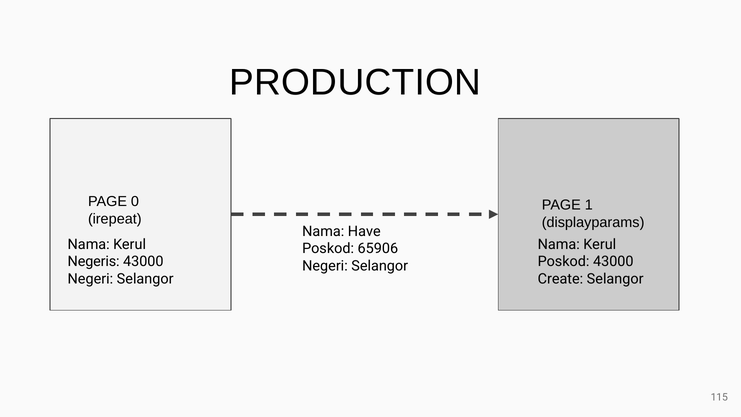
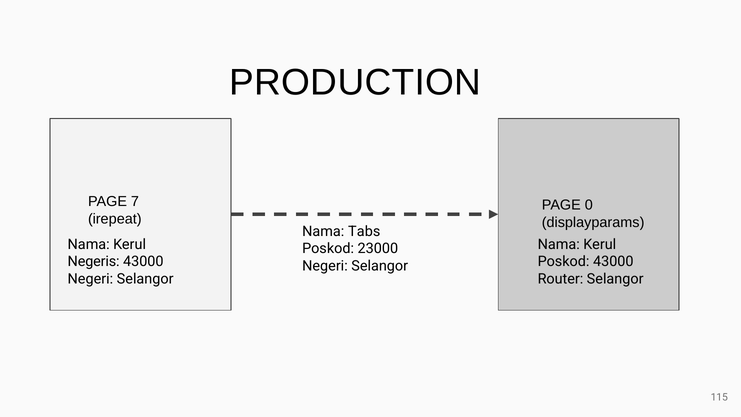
0: 0 -> 7 (135, 201)
1: 1 -> 0 (589, 205)
Have: Have -> Tabs (364, 231)
65906: 65906 -> 23000 (378, 249)
Create: Create -> Router (560, 279)
